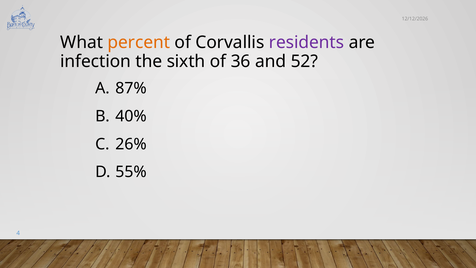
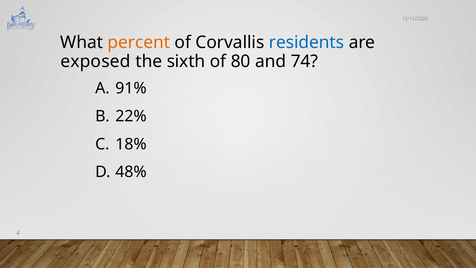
residents colour: purple -> blue (307, 42)
infection: infection -> exposed (95, 61)
36: 36 -> 80 (241, 61)
52: 52 -> 74 (304, 61)
87%: 87% -> 91% (131, 88)
40%: 40% -> 22% (131, 116)
26%: 26% -> 18% (131, 144)
55%: 55% -> 48% (131, 172)
